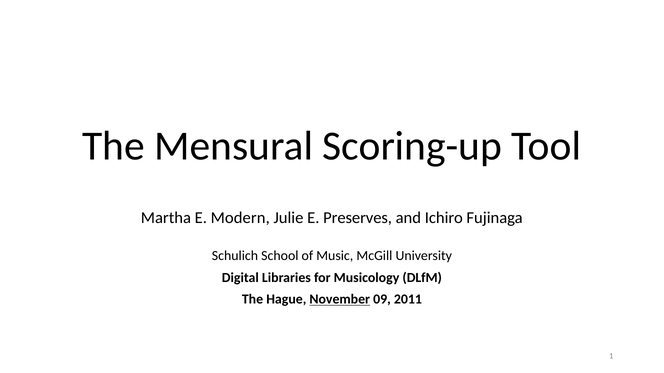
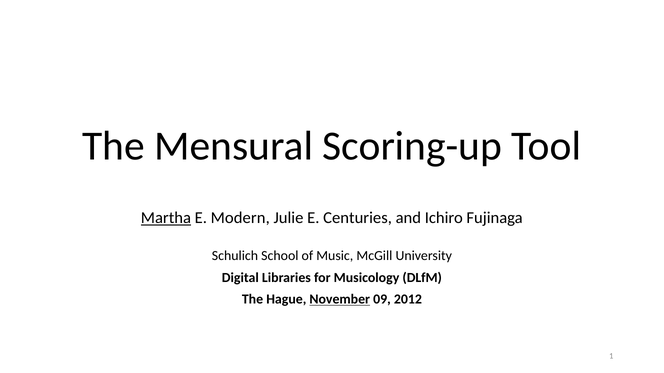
Martha underline: none -> present (166, 218)
Preserves: Preserves -> Centuries (358, 218)
2011: 2011 -> 2012 (408, 300)
